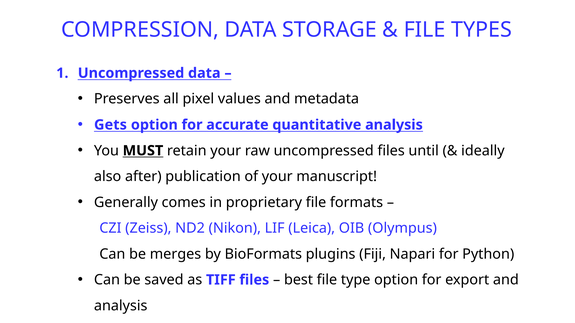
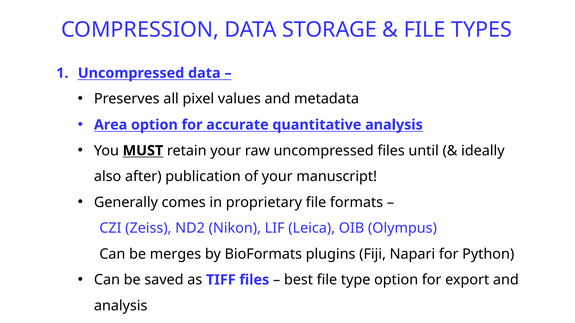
Gets: Gets -> Area (111, 125)
